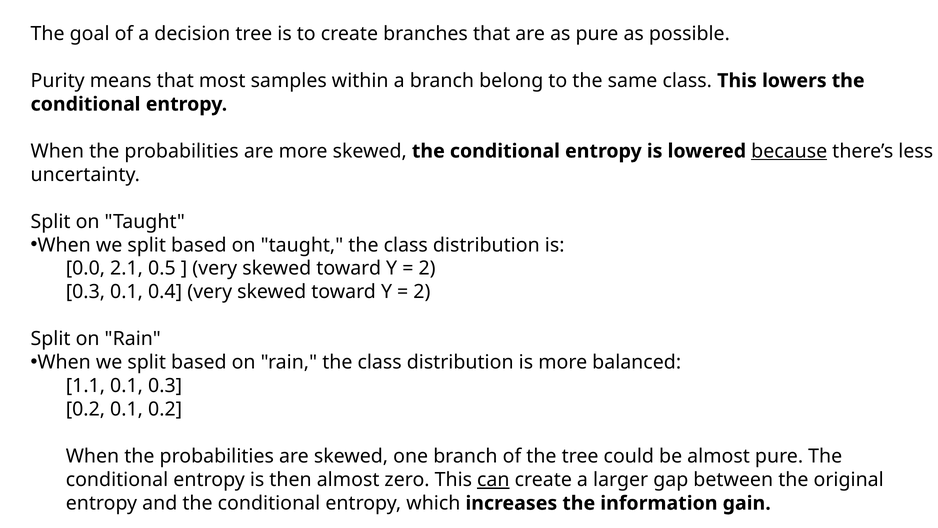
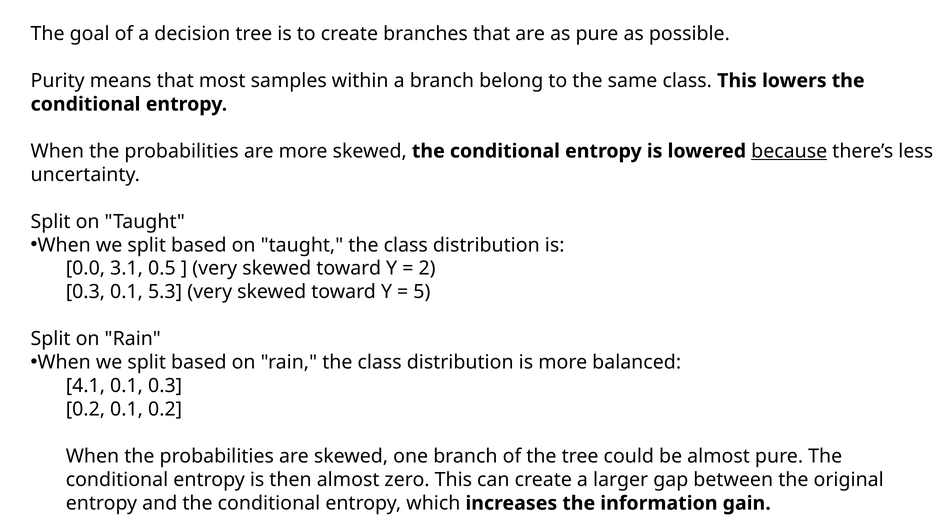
2.1: 2.1 -> 3.1 (127, 268)
0.4: 0.4 -> 5.3 (165, 292)
2: 2 -> 5 (422, 292)
1.1: 1.1 -> 4.1 (85, 386)
can underline: present -> none (493, 479)
